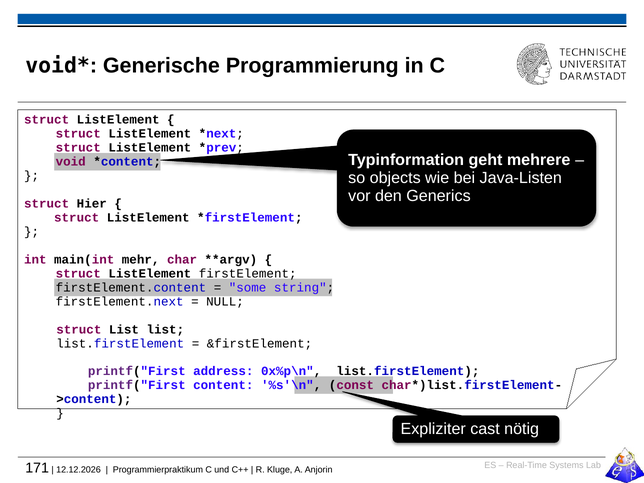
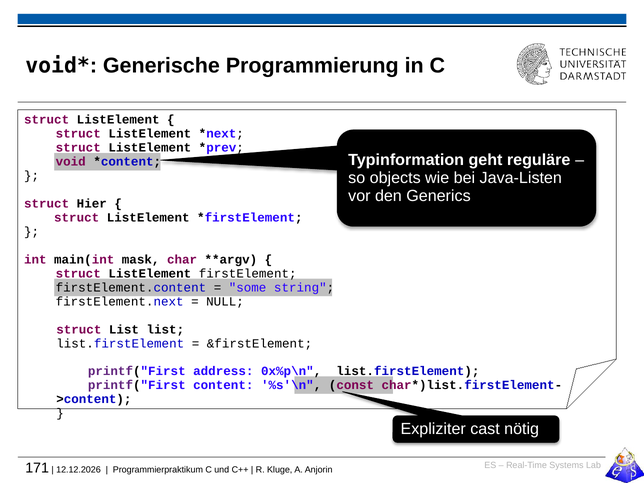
mehrere: mehrere -> reguläre (539, 160)
mehr: mehr -> mask (141, 260)
